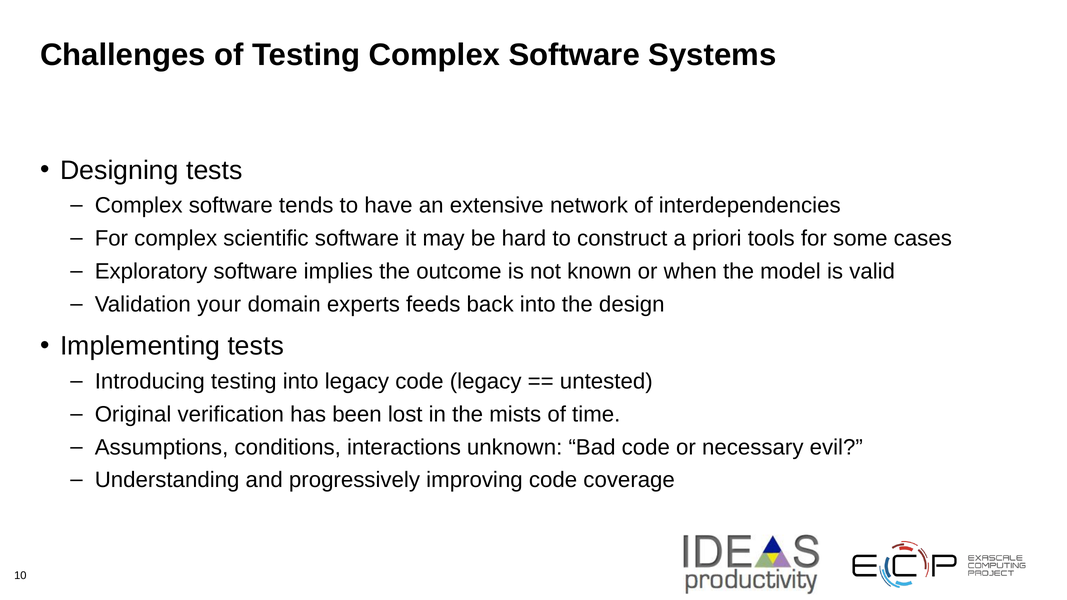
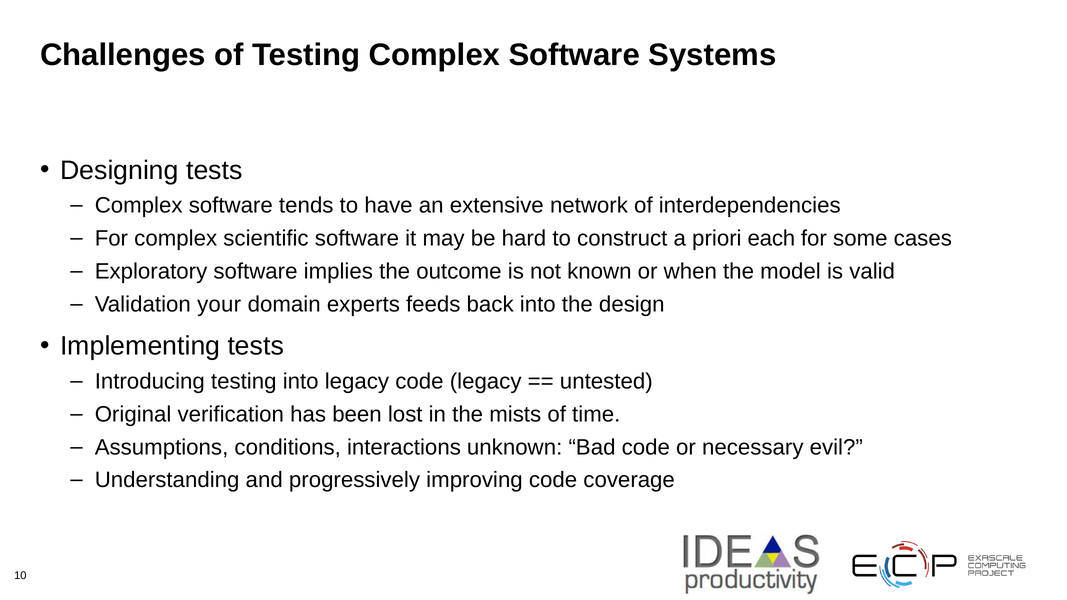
tools: tools -> each (771, 239)
